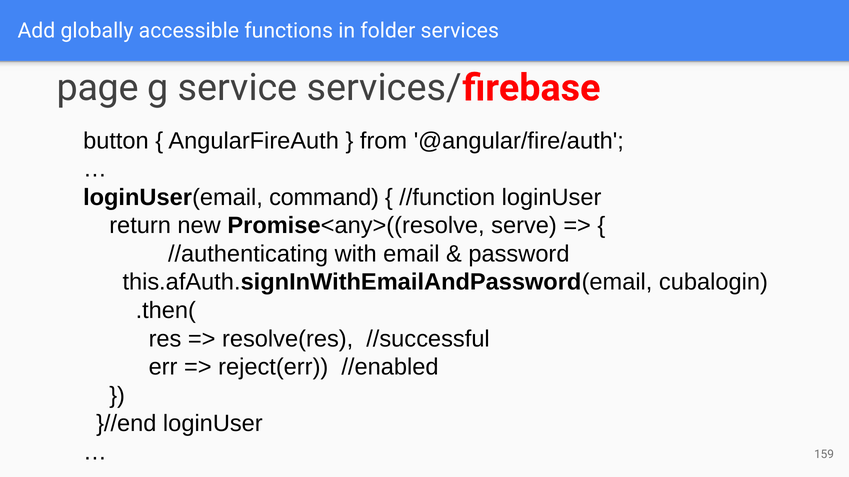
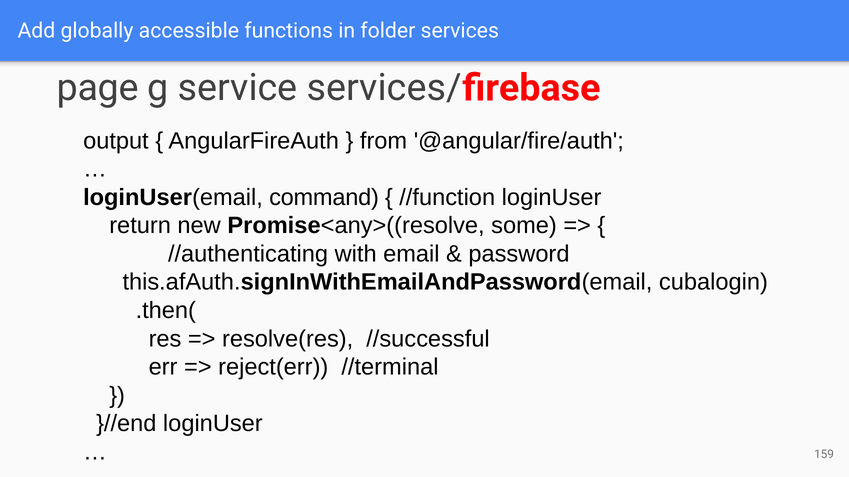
button: button -> output (116, 141)
serve: serve -> some (524, 226)
//enabled: //enabled -> //terminal (390, 367)
